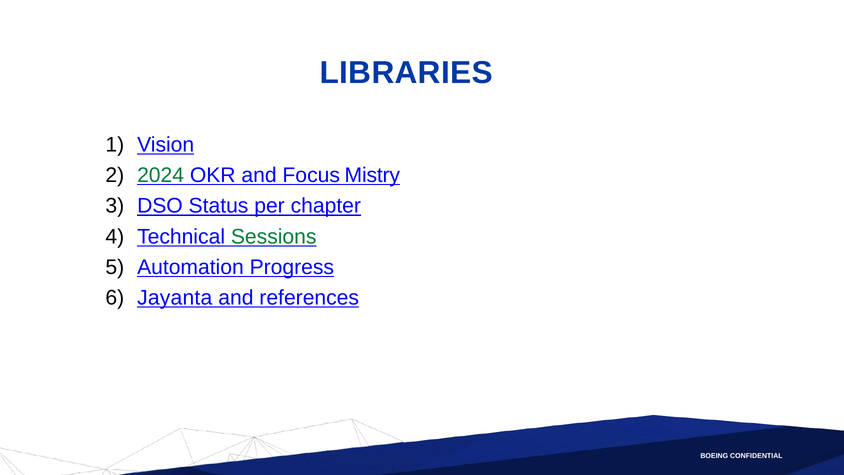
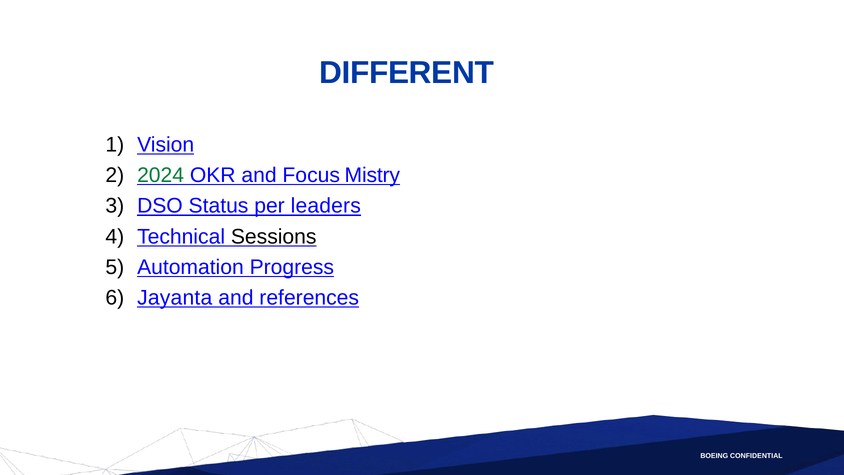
LIBRARIES: LIBRARIES -> DIFFERENT (407, 73)
chapter: chapter -> leaders (326, 206)
Sessions colour: green -> black (274, 236)
